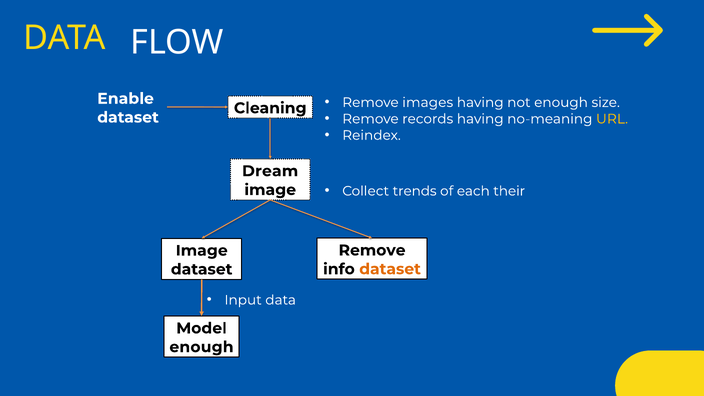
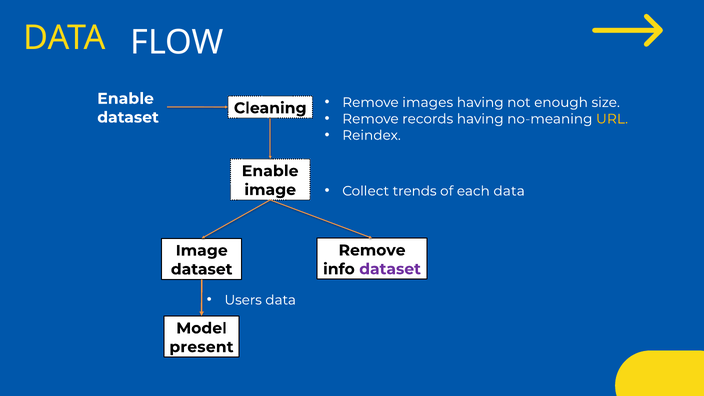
Dream: Dream -> Enable (270, 171)
each their: their -> data (509, 191)
dataset colour: orange -> purple (390, 269)
Input: Input -> Users (243, 300)
enough: enough -> present (201, 347)
